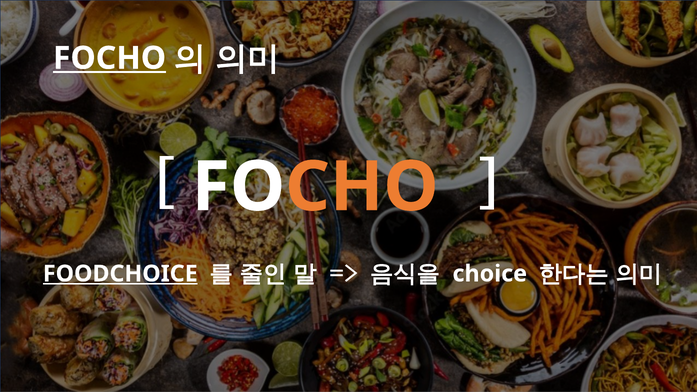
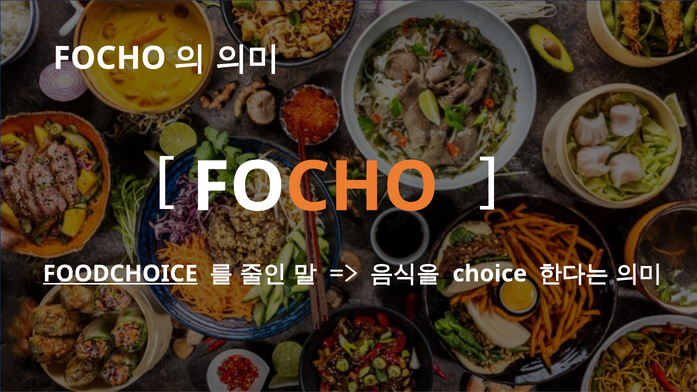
FOCHO underline: present -> none (109, 58)
